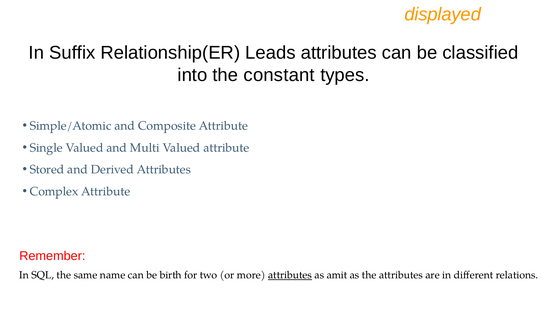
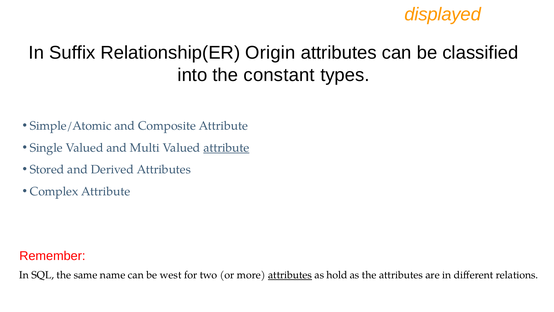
Leads: Leads -> Origin (270, 53)
attribute underline: none -> present (226, 148)
birth: birth -> west (171, 275)
amit: amit -> hold (337, 275)
